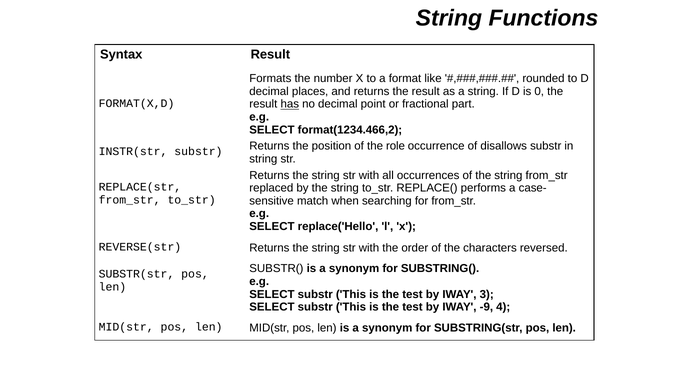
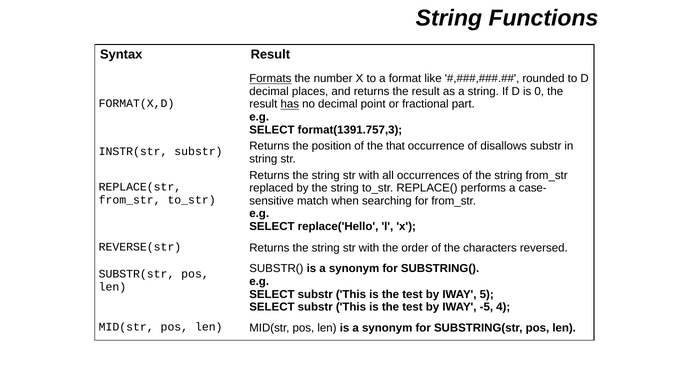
Formats underline: none -> present (270, 79)
format(1234.466,2: format(1234.466,2 -> format(1391.757,3 (350, 130)
role: role -> that (395, 146)
3: 3 -> 5 (487, 294)
-9: -9 -> -5 (486, 307)
